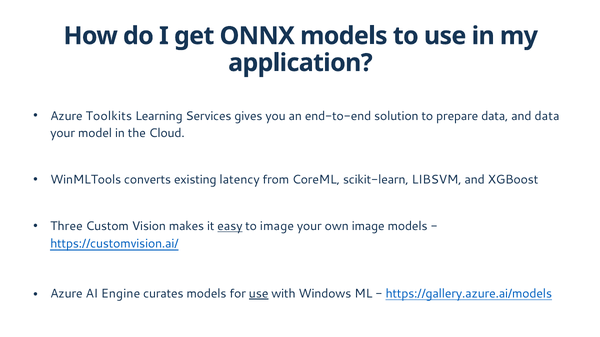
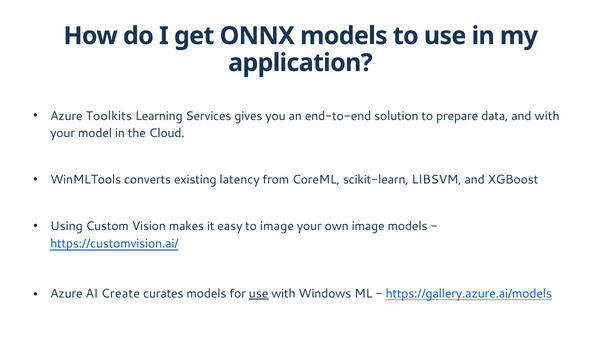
and data: data -> with (547, 116)
Three: Three -> Using (66, 227)
easy underline: present -> none (230, 227)
Engine: Engine -> Create (121, 294)
